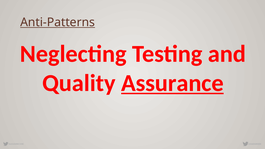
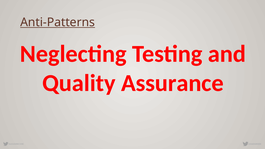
Assurance underline: present -> none (172, 83)
